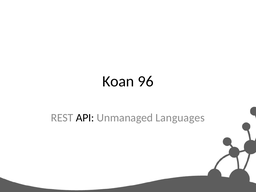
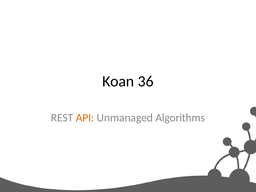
96: 96 -> 36 (146, 81)
API colour: black -> orange (85, 118)
Languages: Languages -> Algorithms (180, 118)
